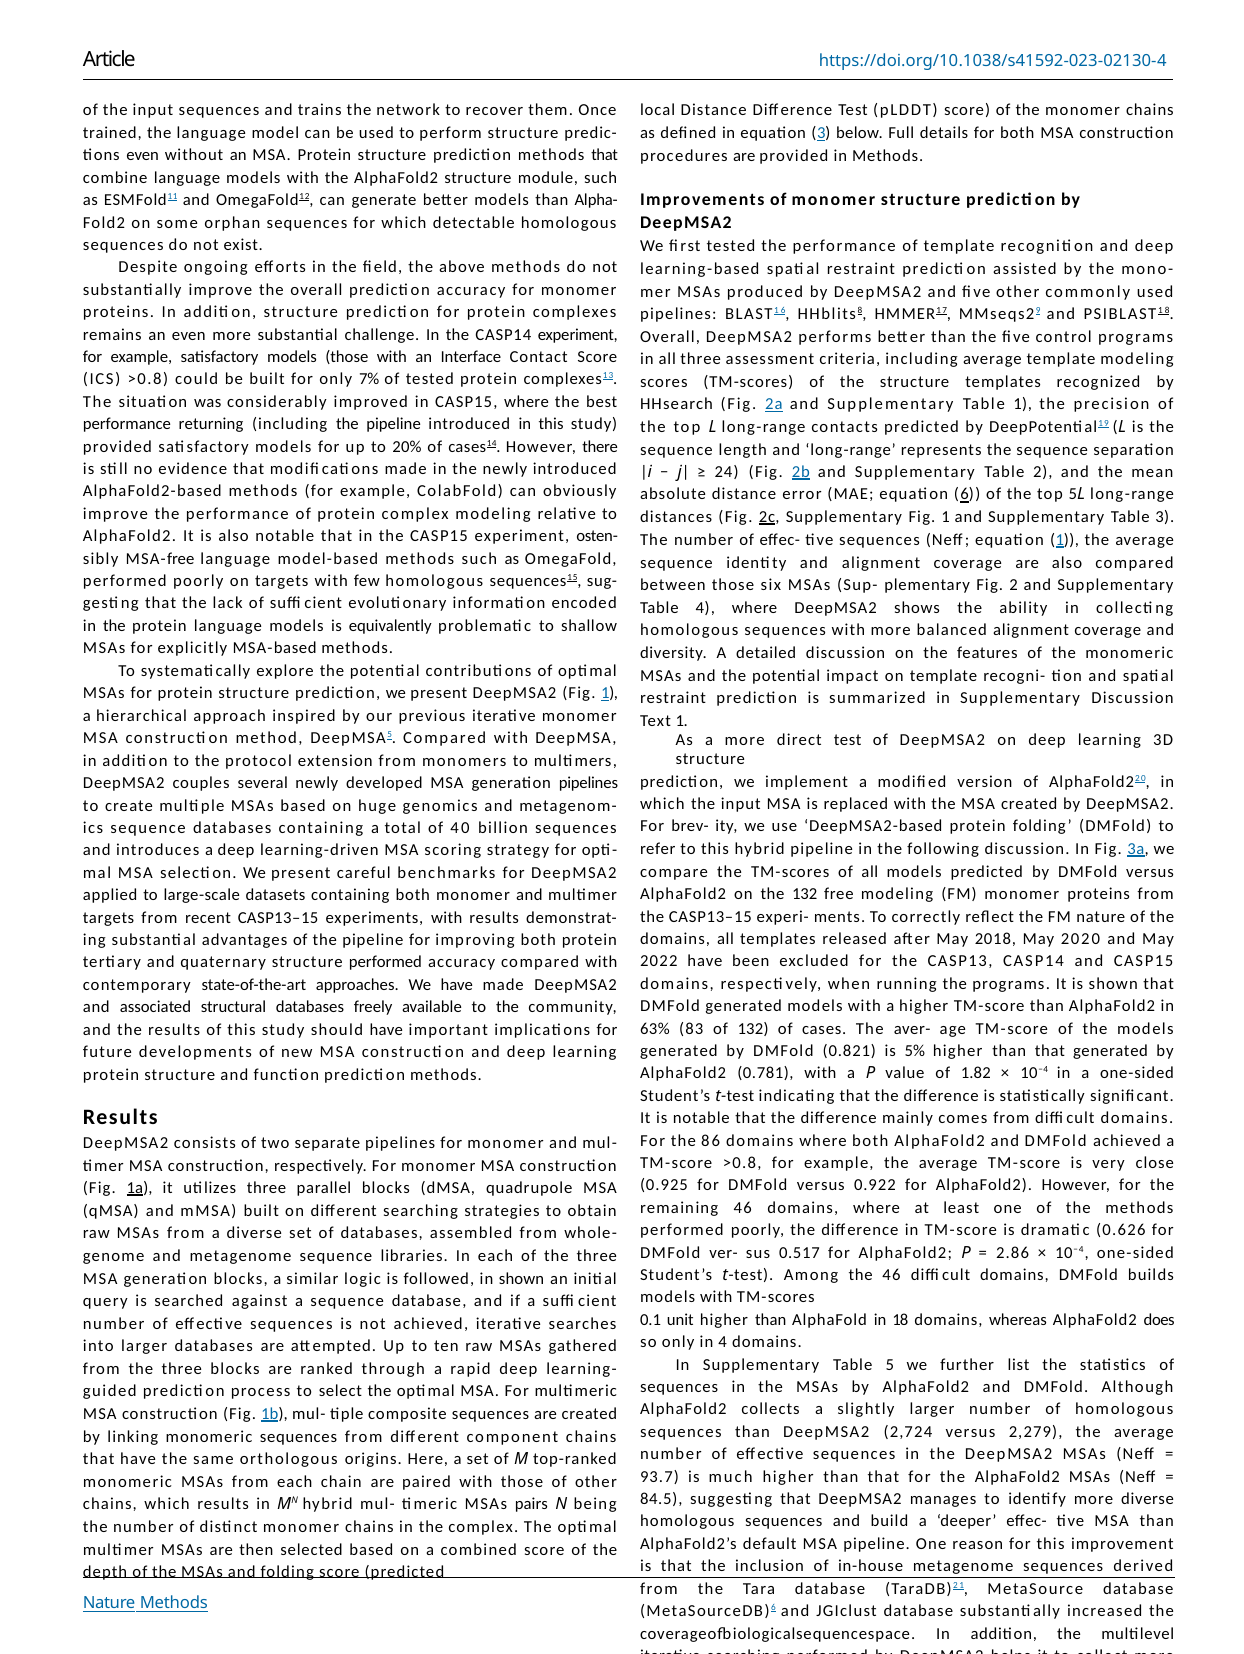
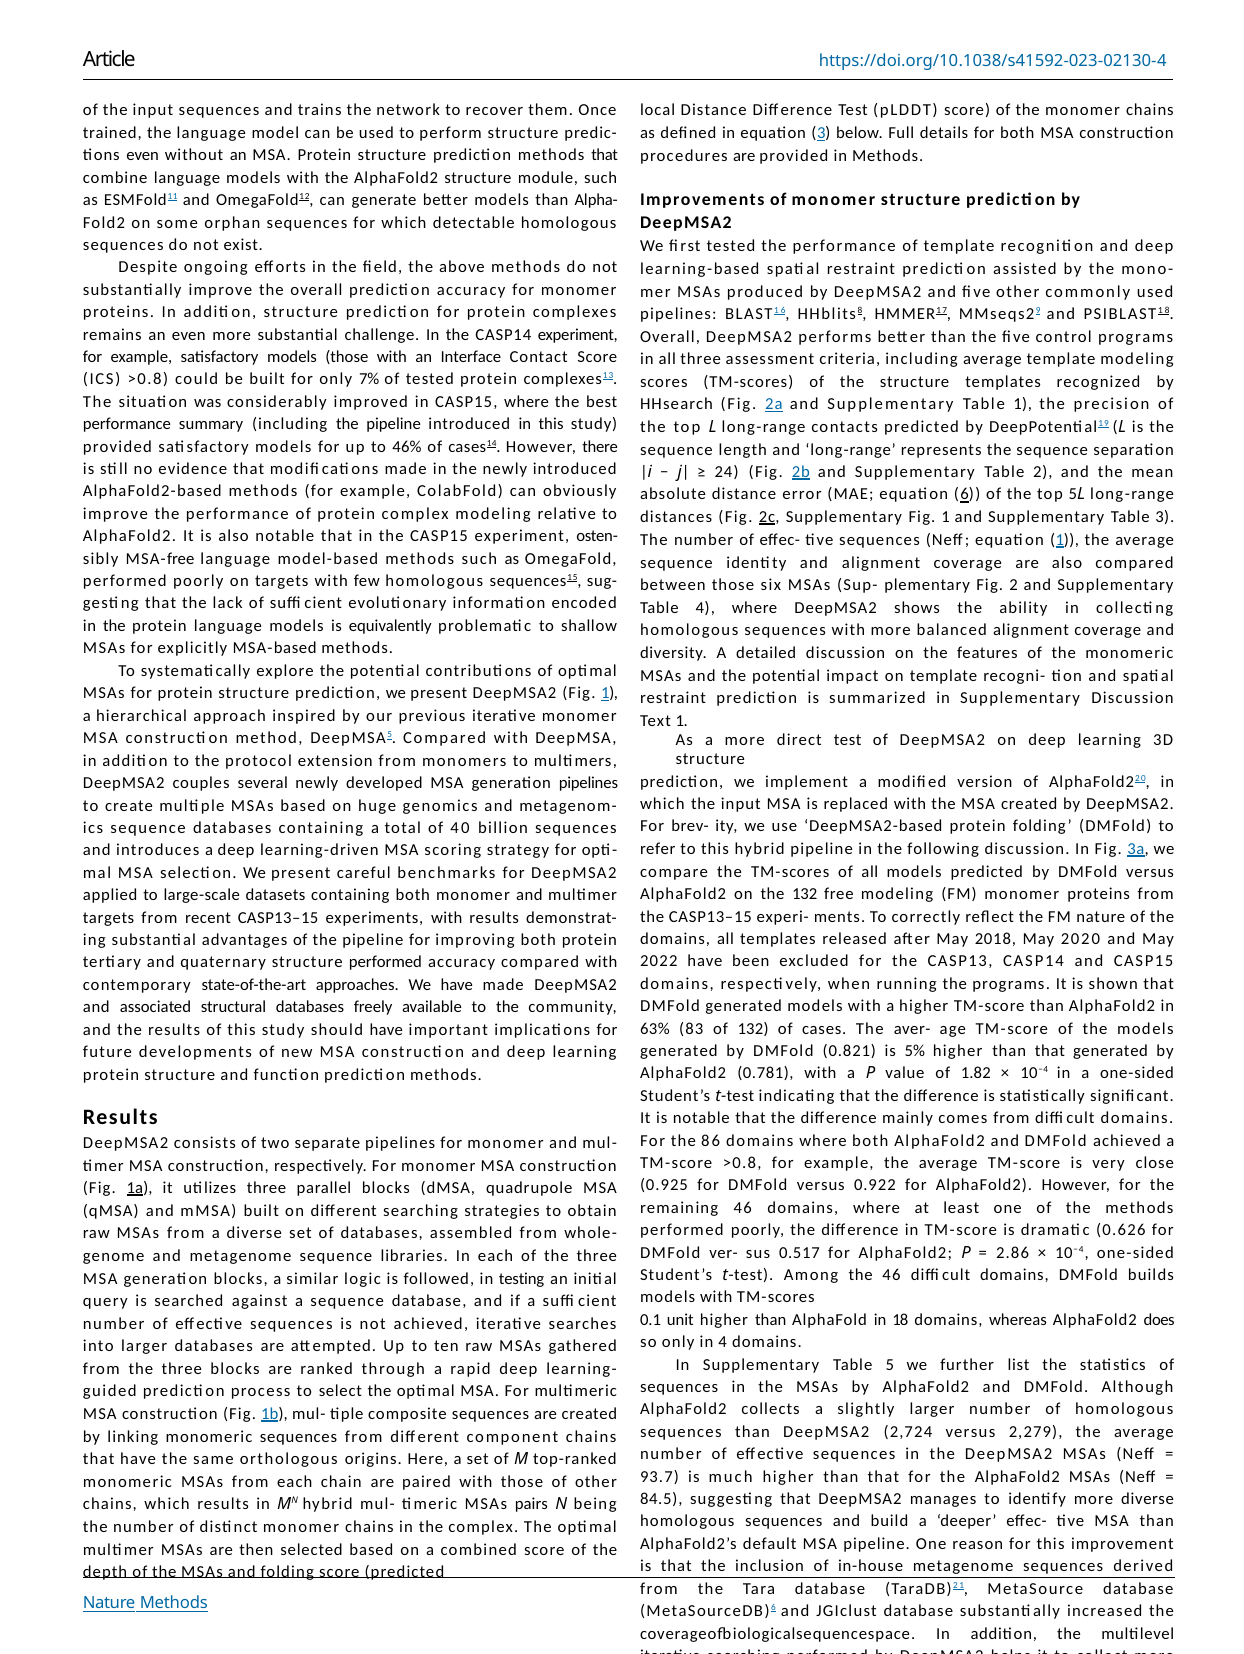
returning: returning -> summary (211, 424)
20%: 20% -> 46% (407, 447)
in shown: shown -> testing (522, 1278)
